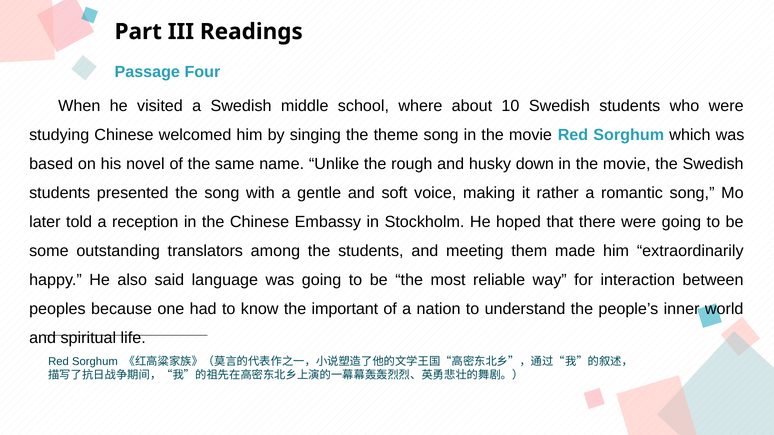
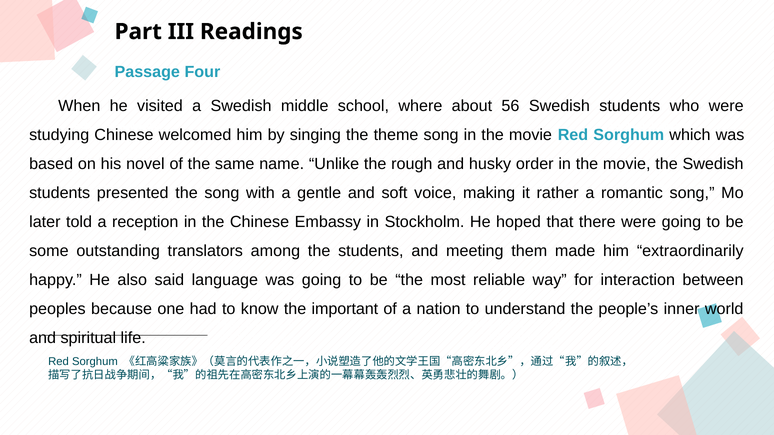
10: 10 -> 56 (510, 106)
down: down -> order (535, 164)
